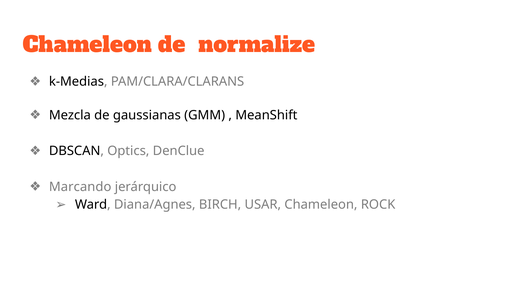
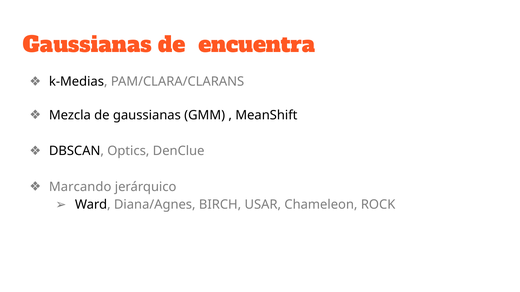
Chameleon: Chameleon -> Gaussianas (87, 45)
normalize: normalize -> encuentra (257, 45)
